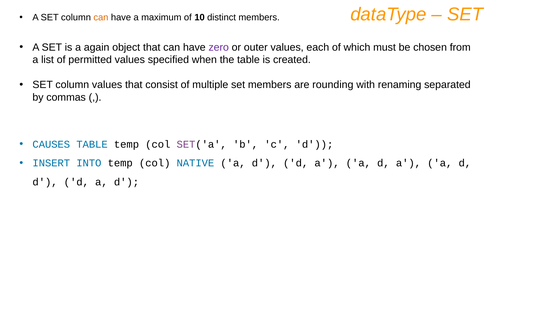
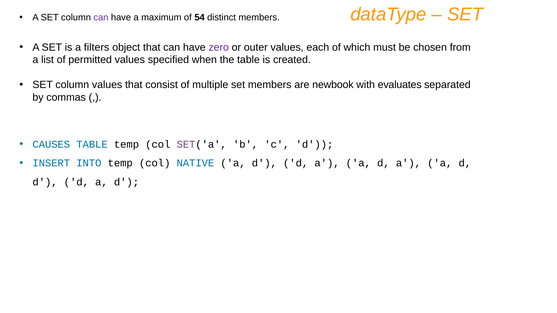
can colour: orange -> purple (101, 18)
10: 10 -> 54 (200, 18)
again: again -> filters (97, 47)
rounding: rounding -> newbook (333, 85)
renaming: renaming -> evaluates (400, 85)
